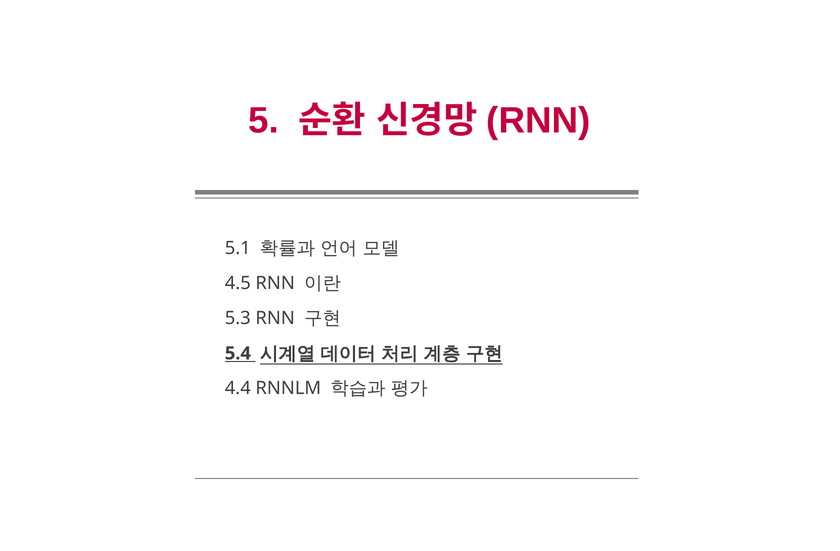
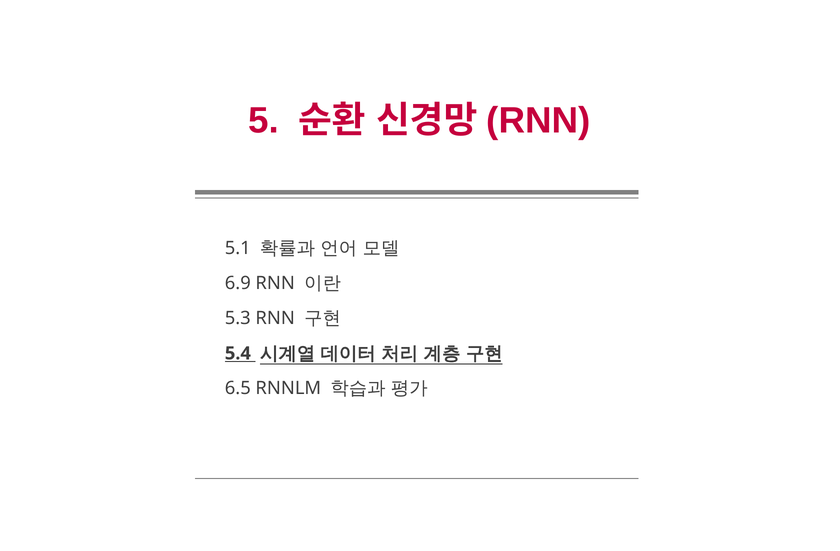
4.5: 4.5 -> 6.9 (238, 283)
4.4: 4.4 -> 6.5 (238, 389)
